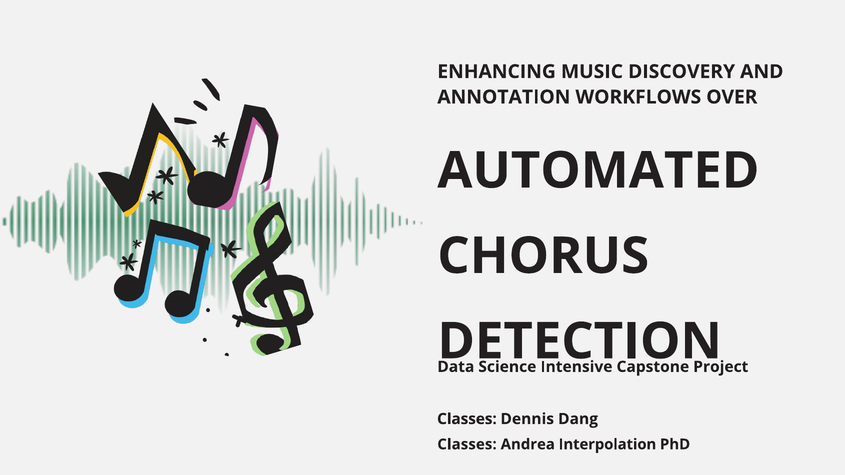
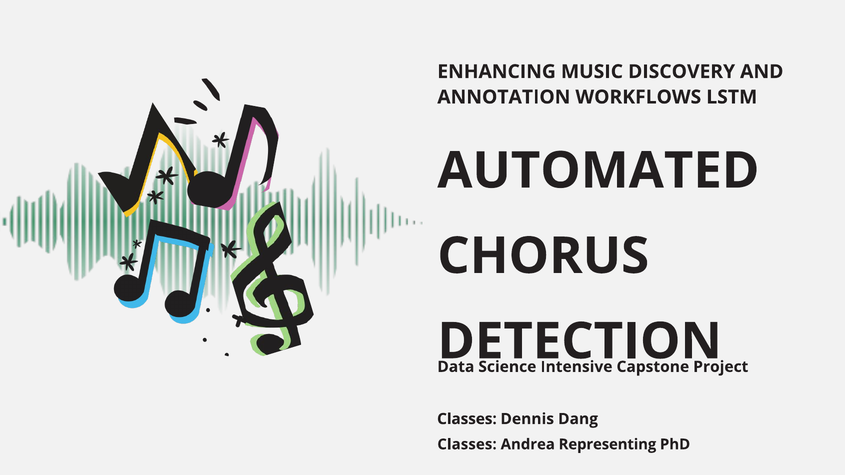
OVER: OVER -> LSTM (732, 97)
Interpolation: Interpolation -> Representing (607, 445)
